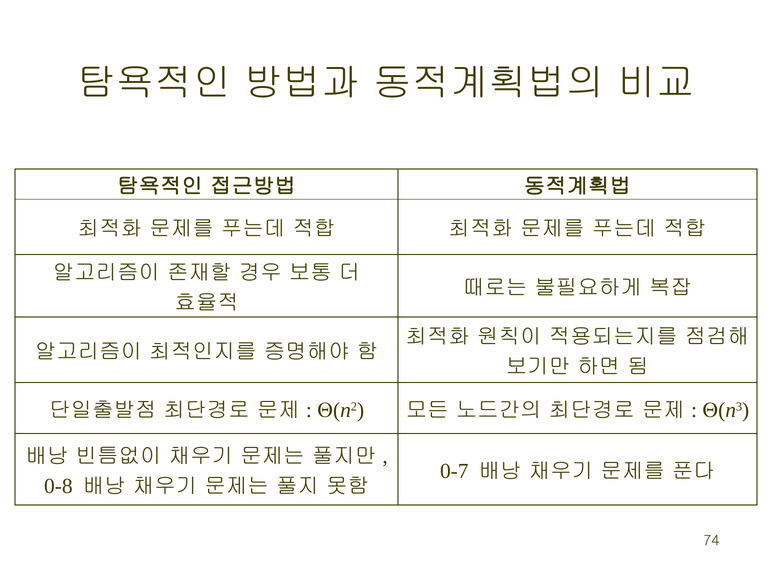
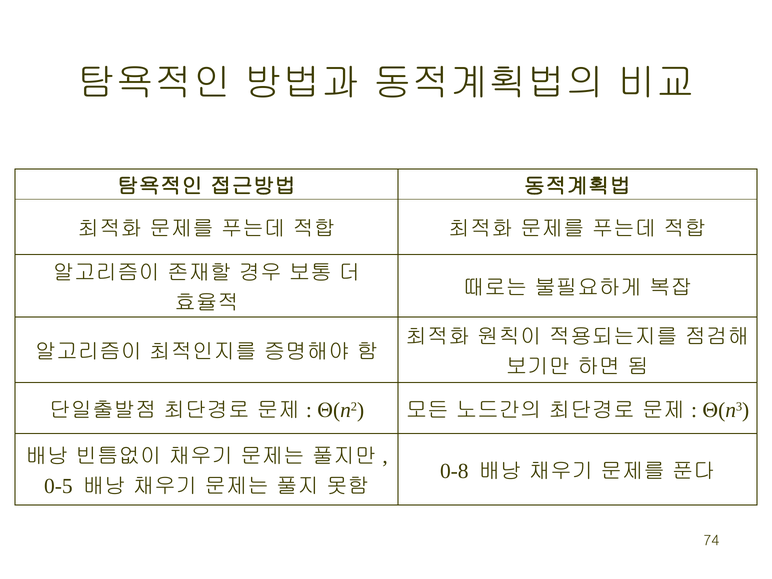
0-7: 0-7 -> 0-8 (454, 471)
0-8: 0-8 -> 0-5 (58, 486)
